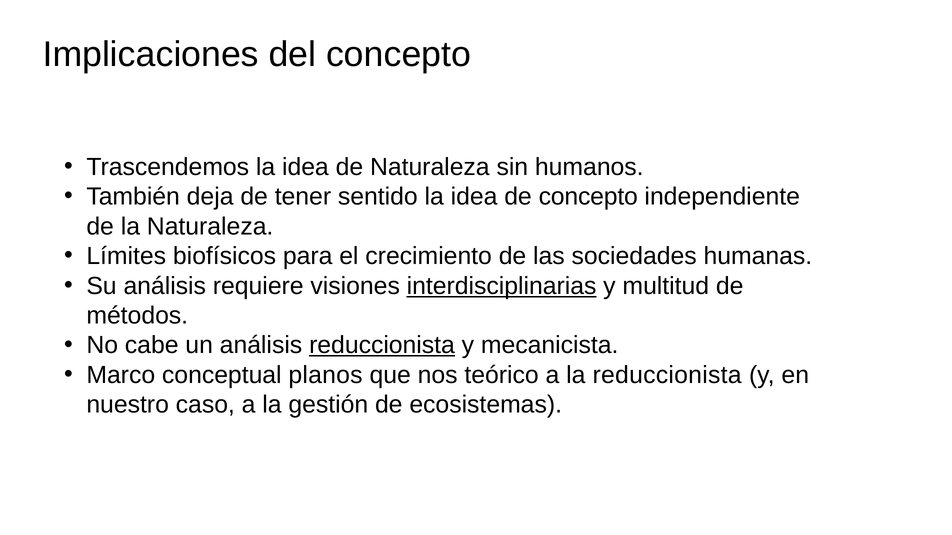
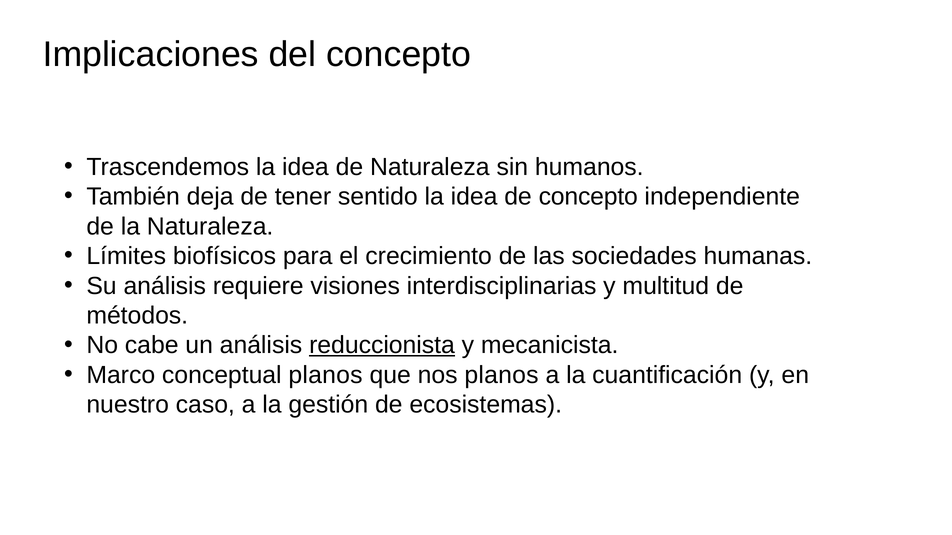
interdisciplinarias underline: present -> none (502, 286)
nos teórico: teórico -> planos (501, 375)
la reduccionista: reduccionista -> cuantificación (667, 375)
